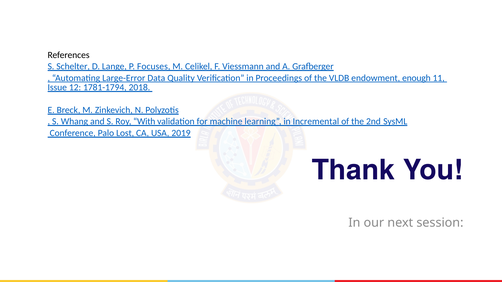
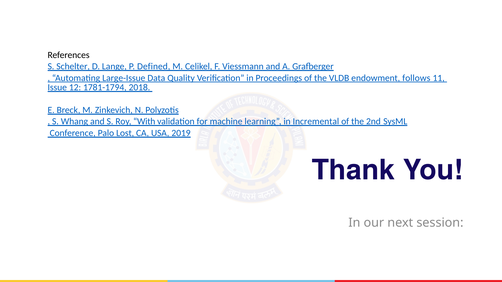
Focuses: Focuses -> Defined (154, 67)
Large-Error: Large-Error -> Large-Issue (124, 78)
enough: enough -> follows (416, 78)
